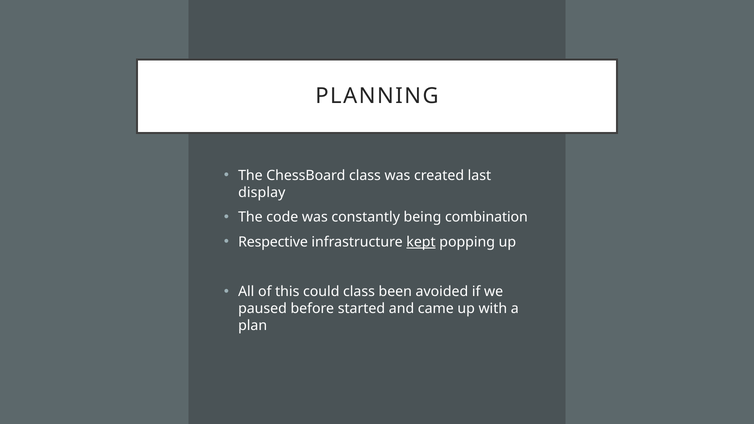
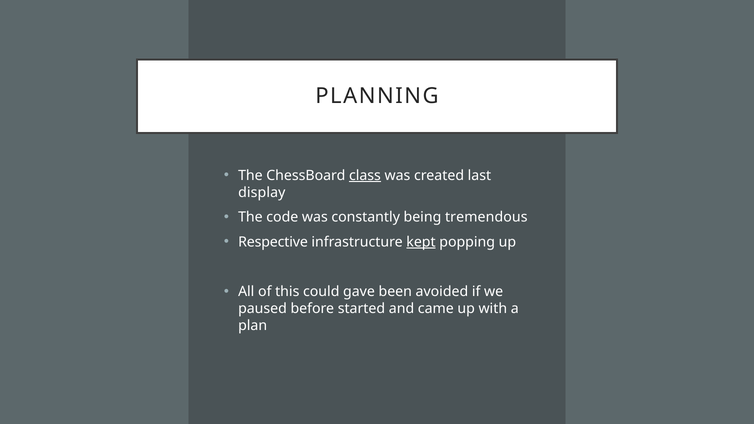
class underline: none -> present (365, 175)
combination: combination -> tremendous (486, 217)
could class: class -> gave (359, 292)
